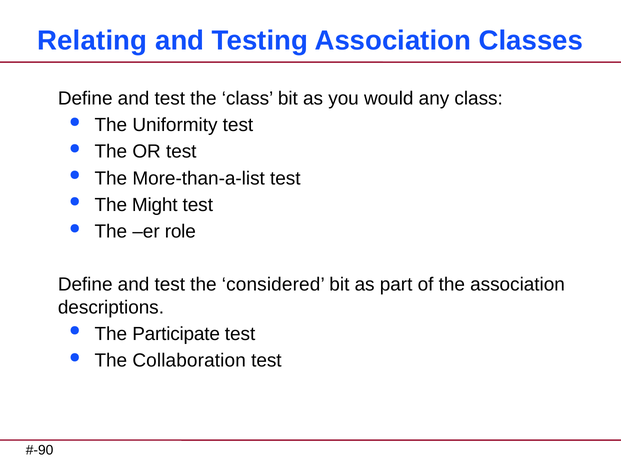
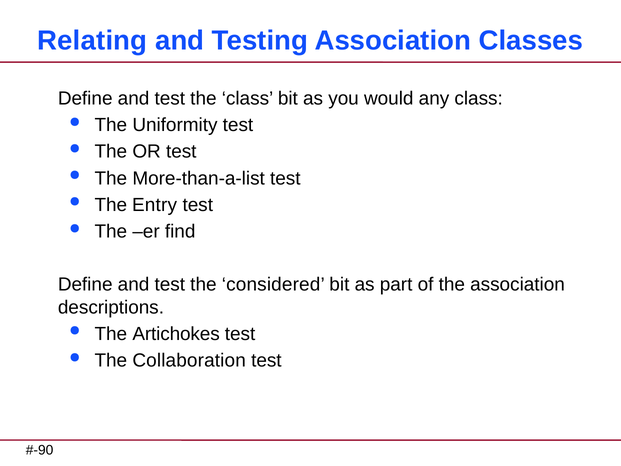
Might: Might -> Entry (155, 205)
role: role -> find (180, 231)
Participate: Participate -> Artichokes (176, 334)
